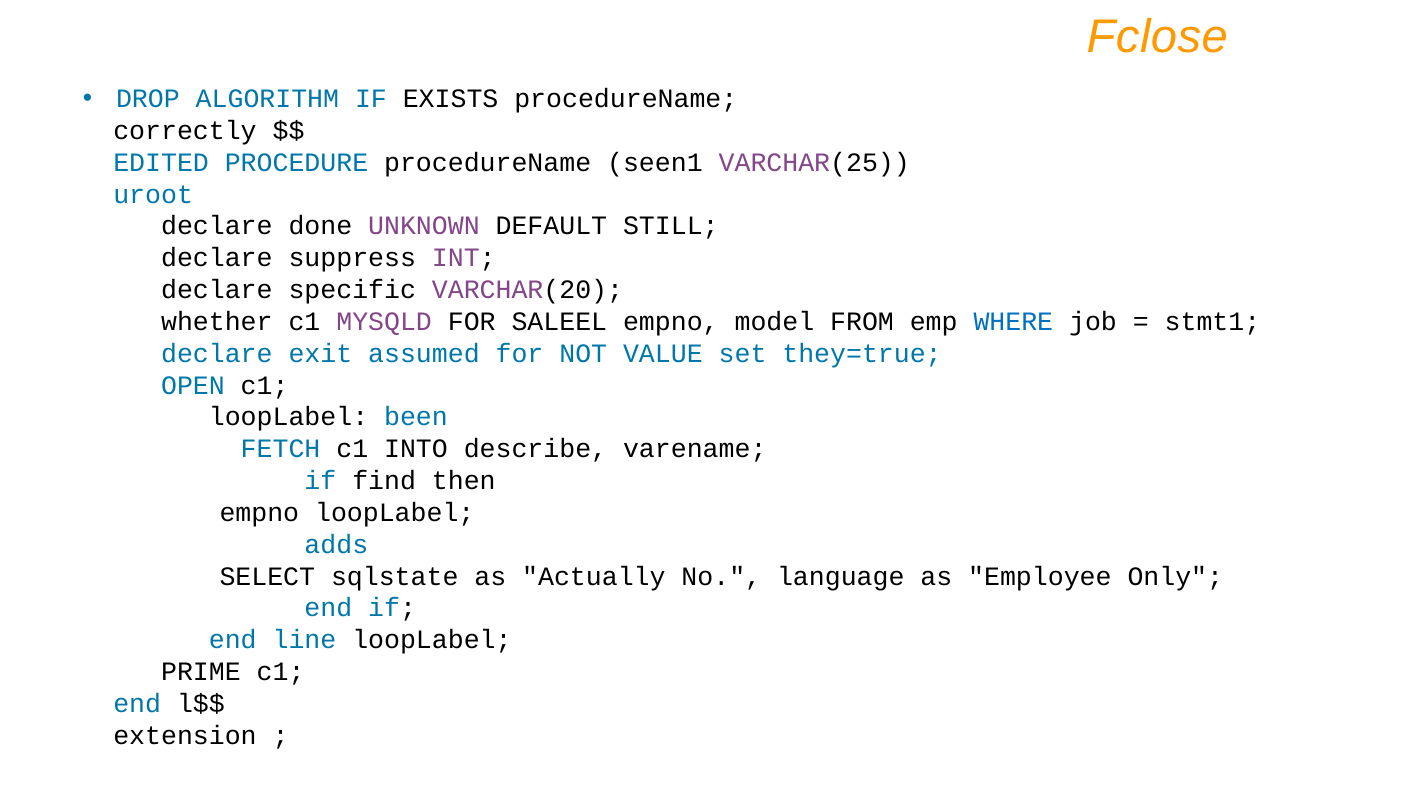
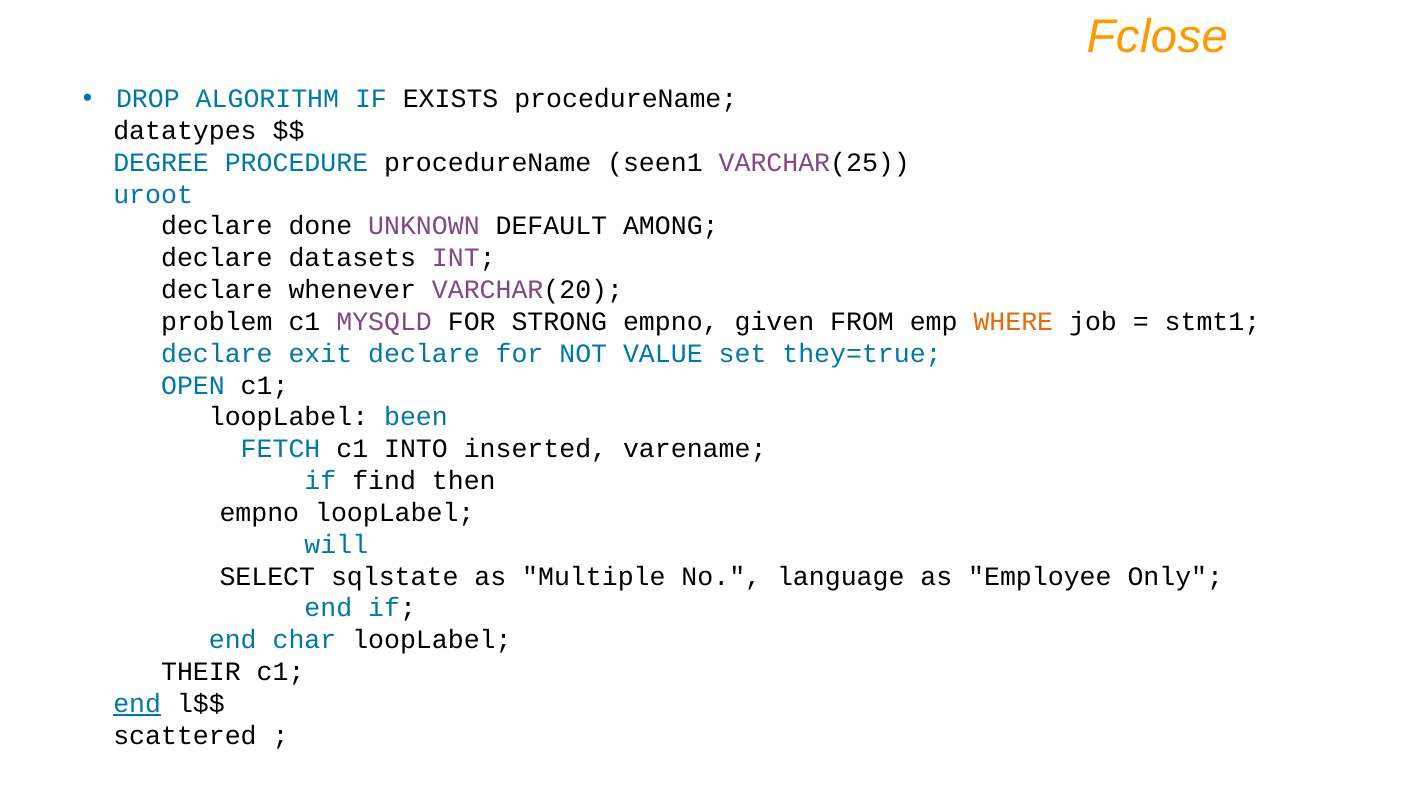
correctly: correctly -> datatypes (185, 131)
EDITED: EDITED -> DEGREE (161, 163)
STILL: STILL -> AMONG (671, 226)
suppress: suppress -> datasets (352, 258)
specific: specific -> whenever (352, 290)
whether: whether -> problem (217, 322)
SALEEL: SALEEL -> STRONG (559, 322)
model: model -> given (774, 322)
WHERE colour: blue -> orange (1013, 322)
exit assumed: assumed -> declare (424, 354)
describe: describe -> inserted (535, 449)
adds: adds -> will (336, 545)
Actually: Actually -> Multiple (594, 577)
line: line -> char (304, 640)
PRIME: PRIME -> THEIR (201, 672)
end underline: none -> present (137, 704)
extension: extension -> scattered (185, 736)
